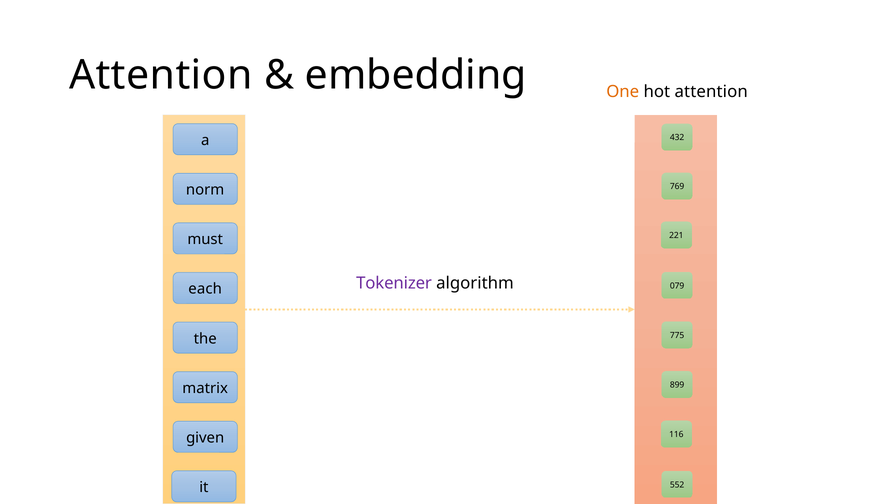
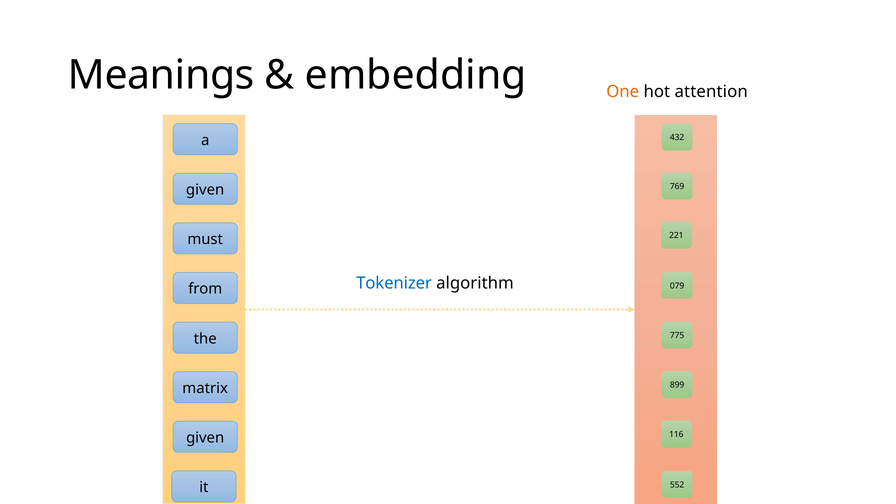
Attention: Attention -> Meanings (161, 75)
norm: norm -> given (205, 190)
Tokenizer colour: purple -> blue (394, 283)
each: each -> from (205, 289)
